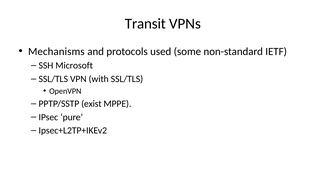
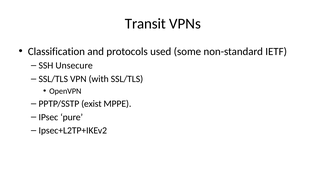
Mechanisms: Mechanisms -> Classification (56, 51)
Microsoft: Microsoft -> Unsecure (74, 65)
